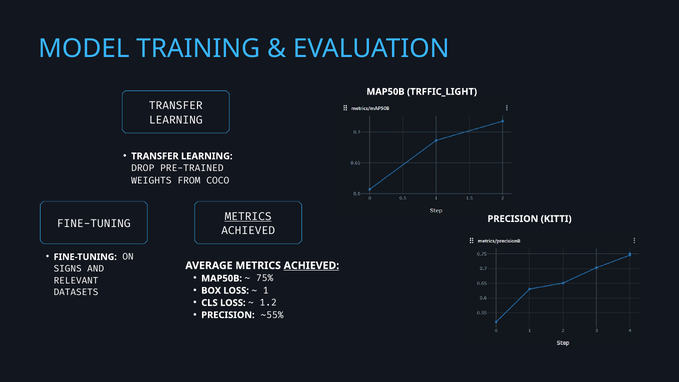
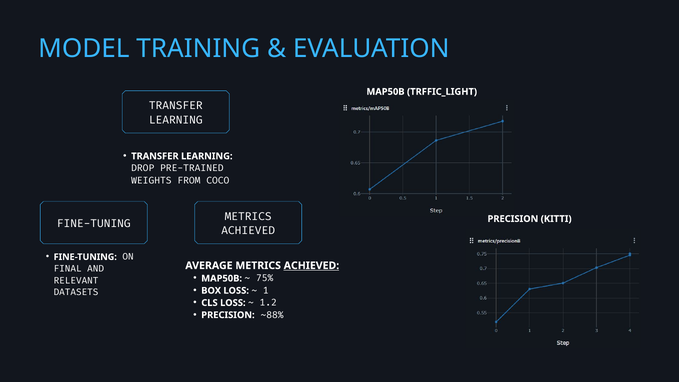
METRICS underline: present -> none (248, 216)
SIGNS: SIGNS -> FINAL (68, 269)
~55%: ~55% -> ~88% (272, 315)
